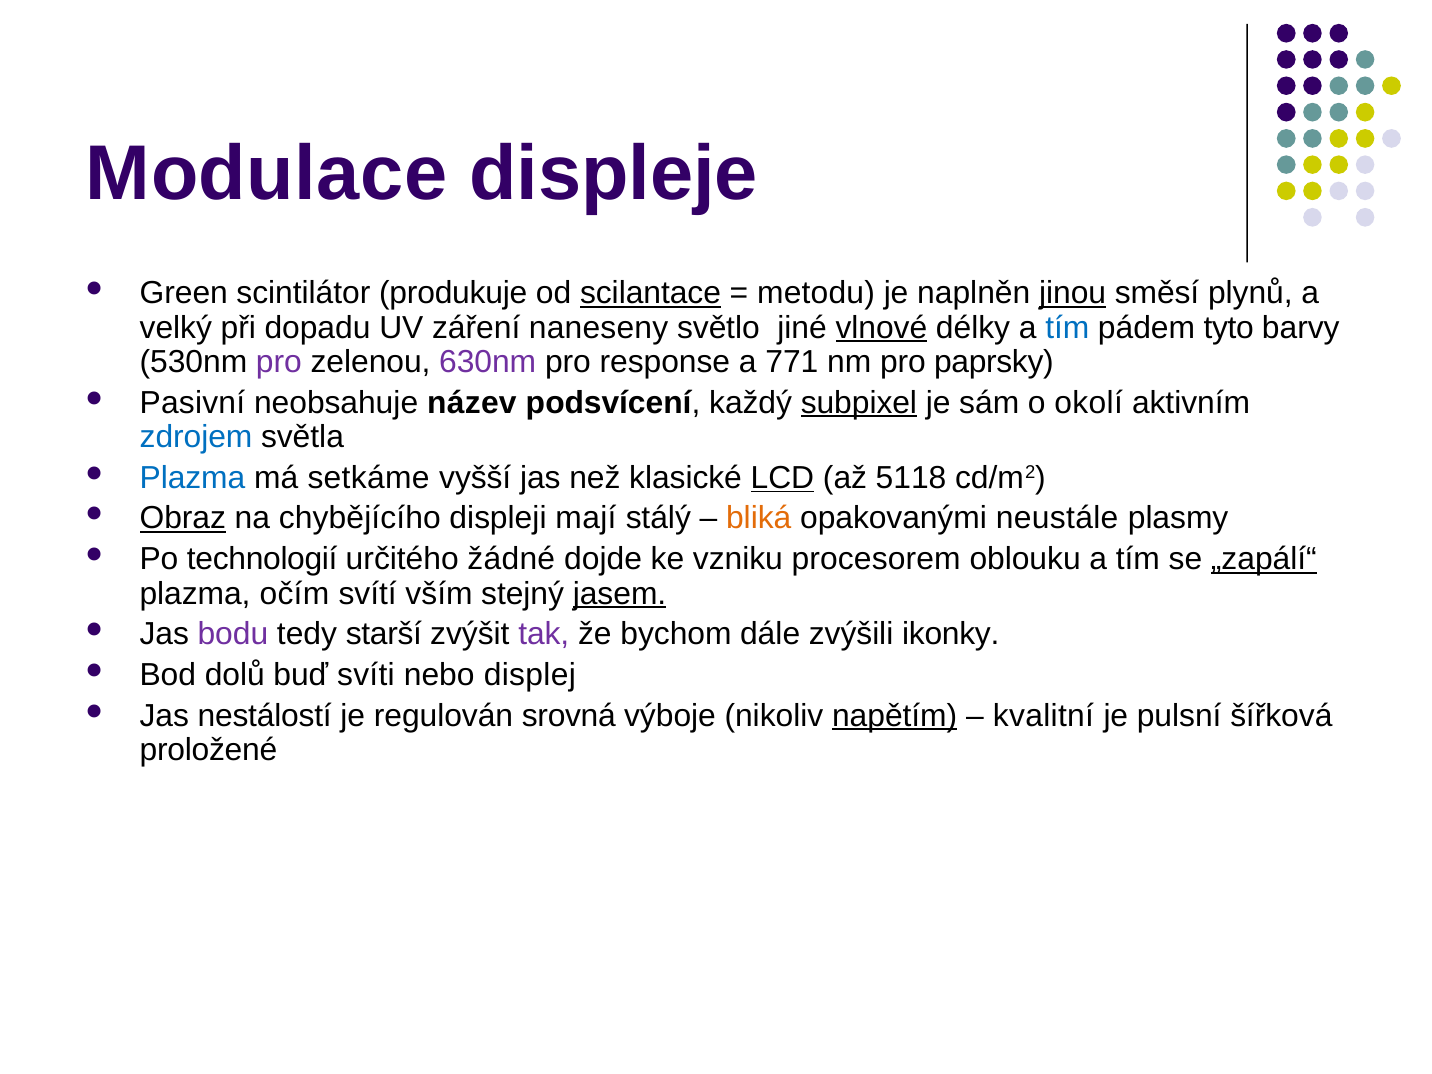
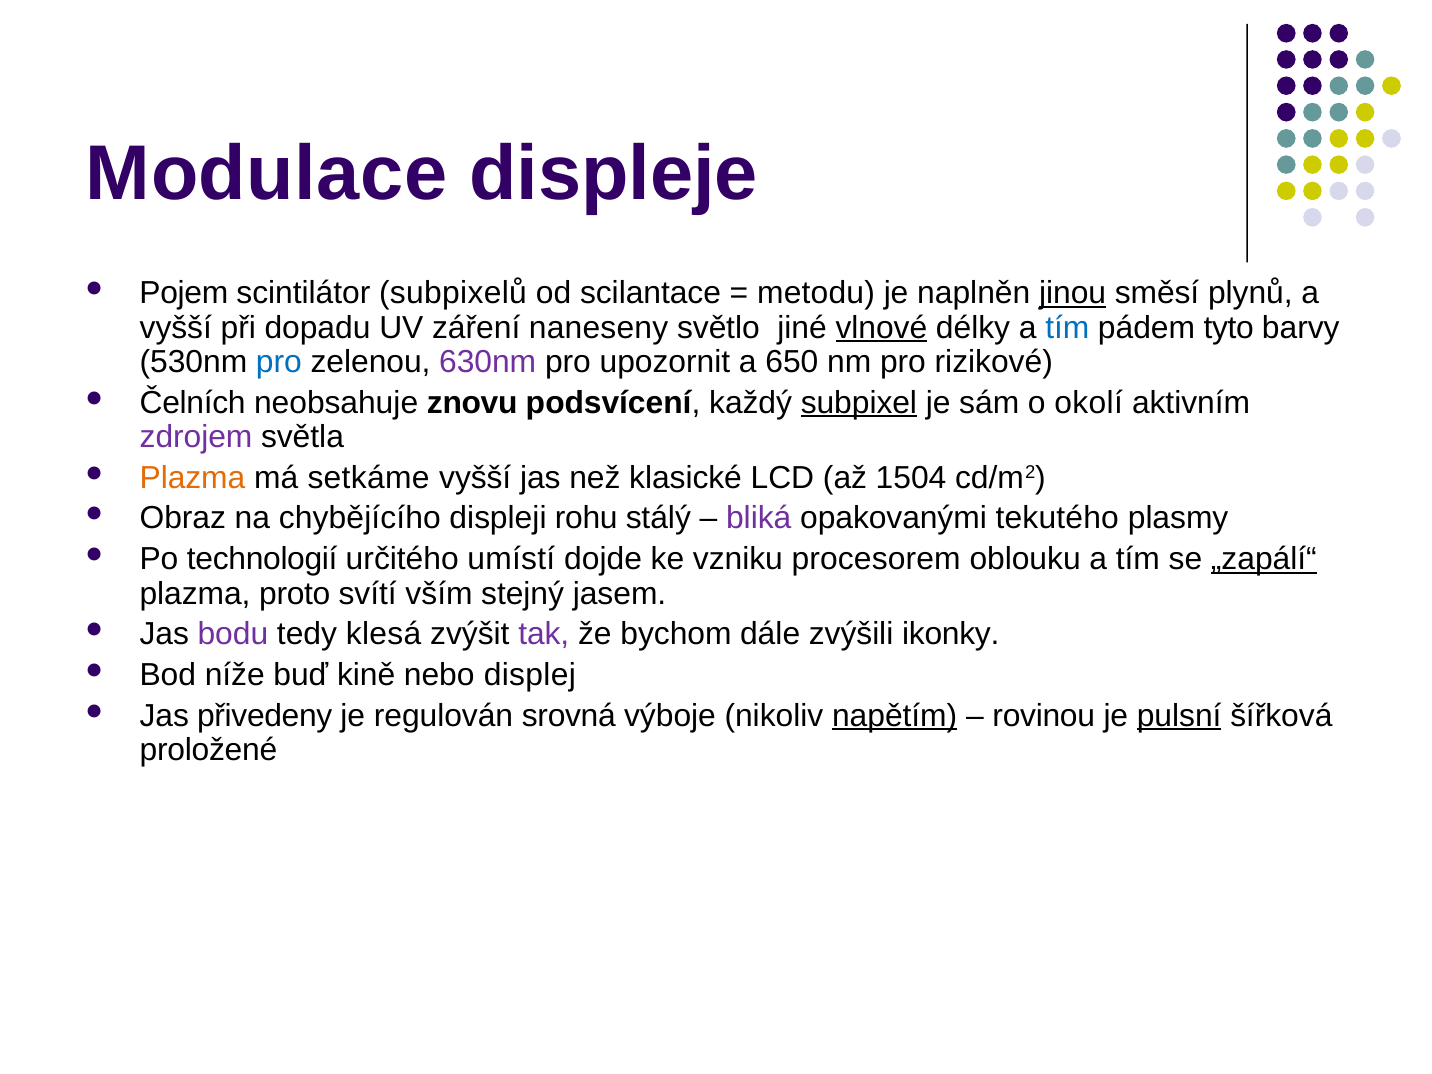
Green: Green -> Pojem (184, 293)
produkuje: produkuje -> subpixelů (453, 293)
scilantace underline: present -> none (651, 293)
velký: velký -> vyšší (176, 328)
pro colour: purple -> blue (279, 362)
response: response -> upozornit (665, 362)
771: 771 -> 650 (792, 362)
paprsky: paprsky -> rizikové (994, 362)
Pasivní: Pasivní -> Čelních (193, 403)
název: název -> znovu (472, 403)
zdrojem colour: blue -> purple (196, 437)
Plazma colour: blue -> orange (193, 478)
LCD underline: present -> none (782, 478)
5118: 5118 -> 1504 (911, 478)
Obraz underline: present -> none (183, 519)
mají: mají -> rohu (586, 519)
bliká colour: orange -> purple (759, 519)
neustále: neustále -> tekutého (1057, 519)
žádné: žádné -> umístí (511, 559)
očím: očím -> proto (295, 594)
jasem underline: present -> none (620, 594)
starší: starší -> klesá (384, 634)
dolů: dolů -> níže (235, 675)
svíti: svíti -> kině (366, 675)
nestálostí: nestálostí -> přivedeny (265, 716)
kvalitní: kvalitní -> rovinou (1044, 716)
pulsní underline: none -> present (1179, 716)
